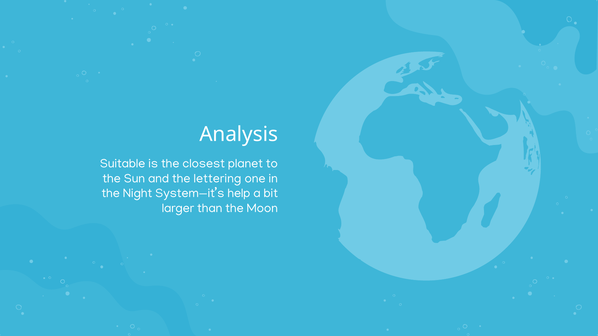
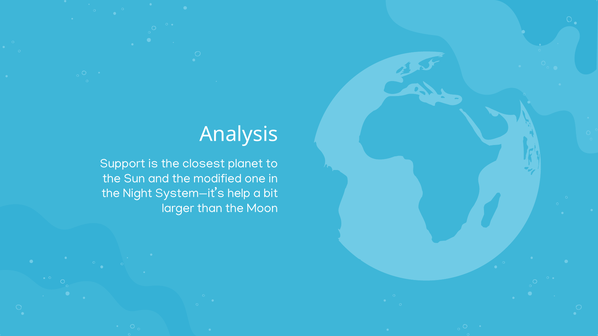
Suitable: Suitable -> Support (123, 164)
lettering: lettering -> modified (218, 178)
